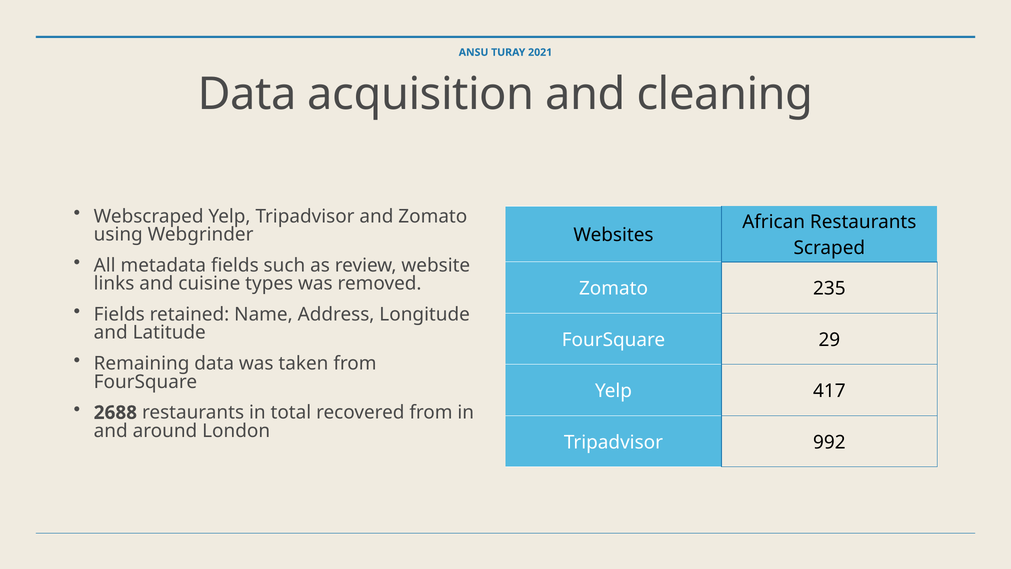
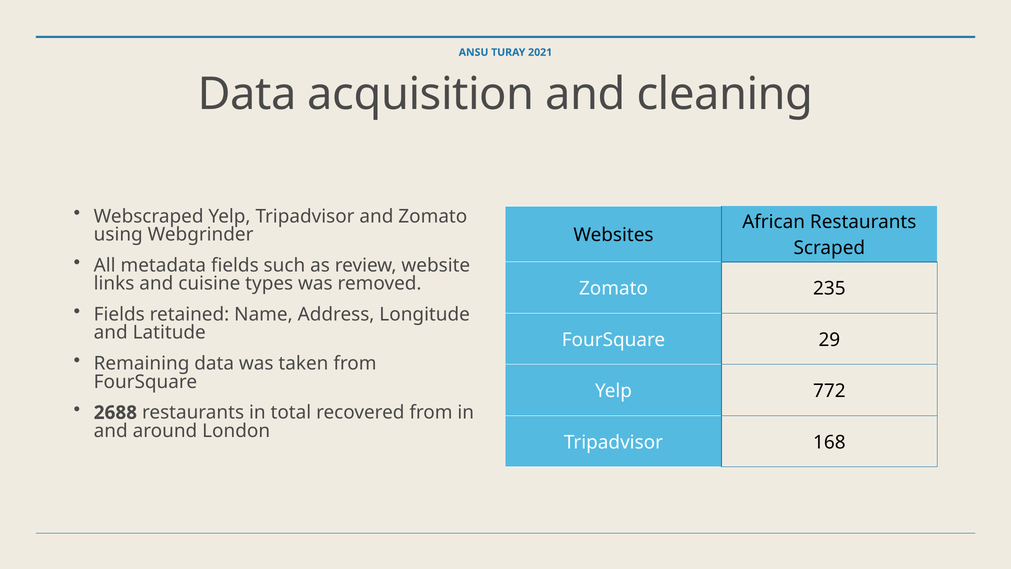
417: 417 -> 772 (829, 391)
992: 992 -> 168 (829, 442)
